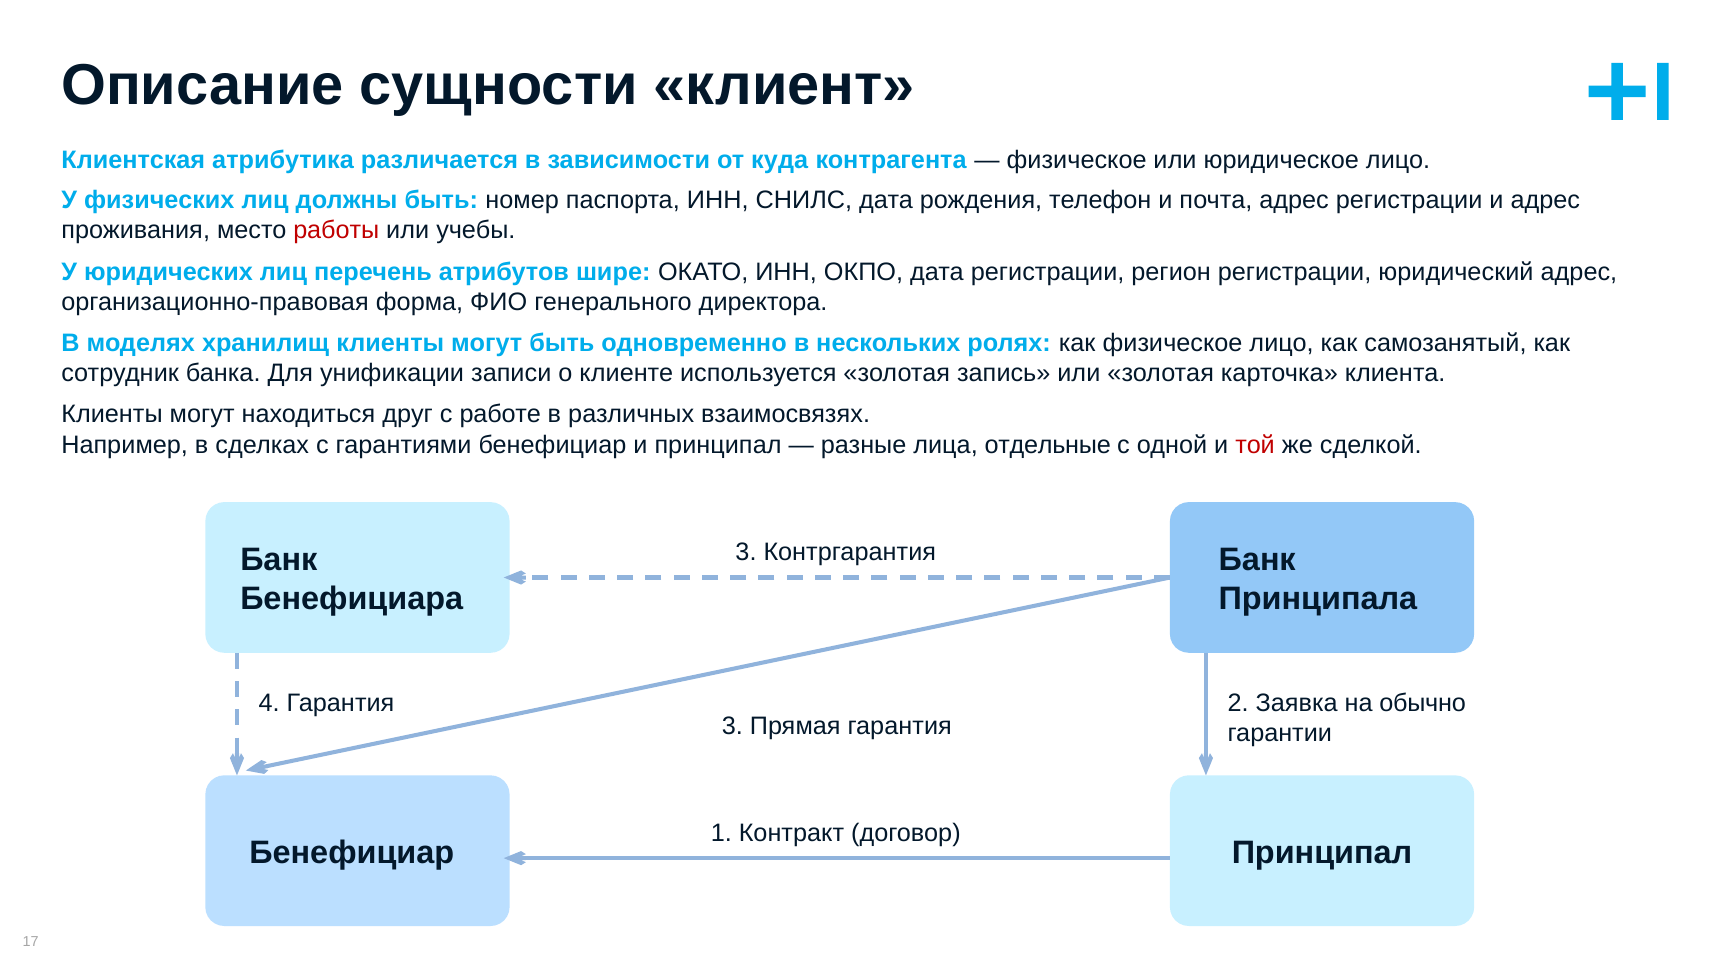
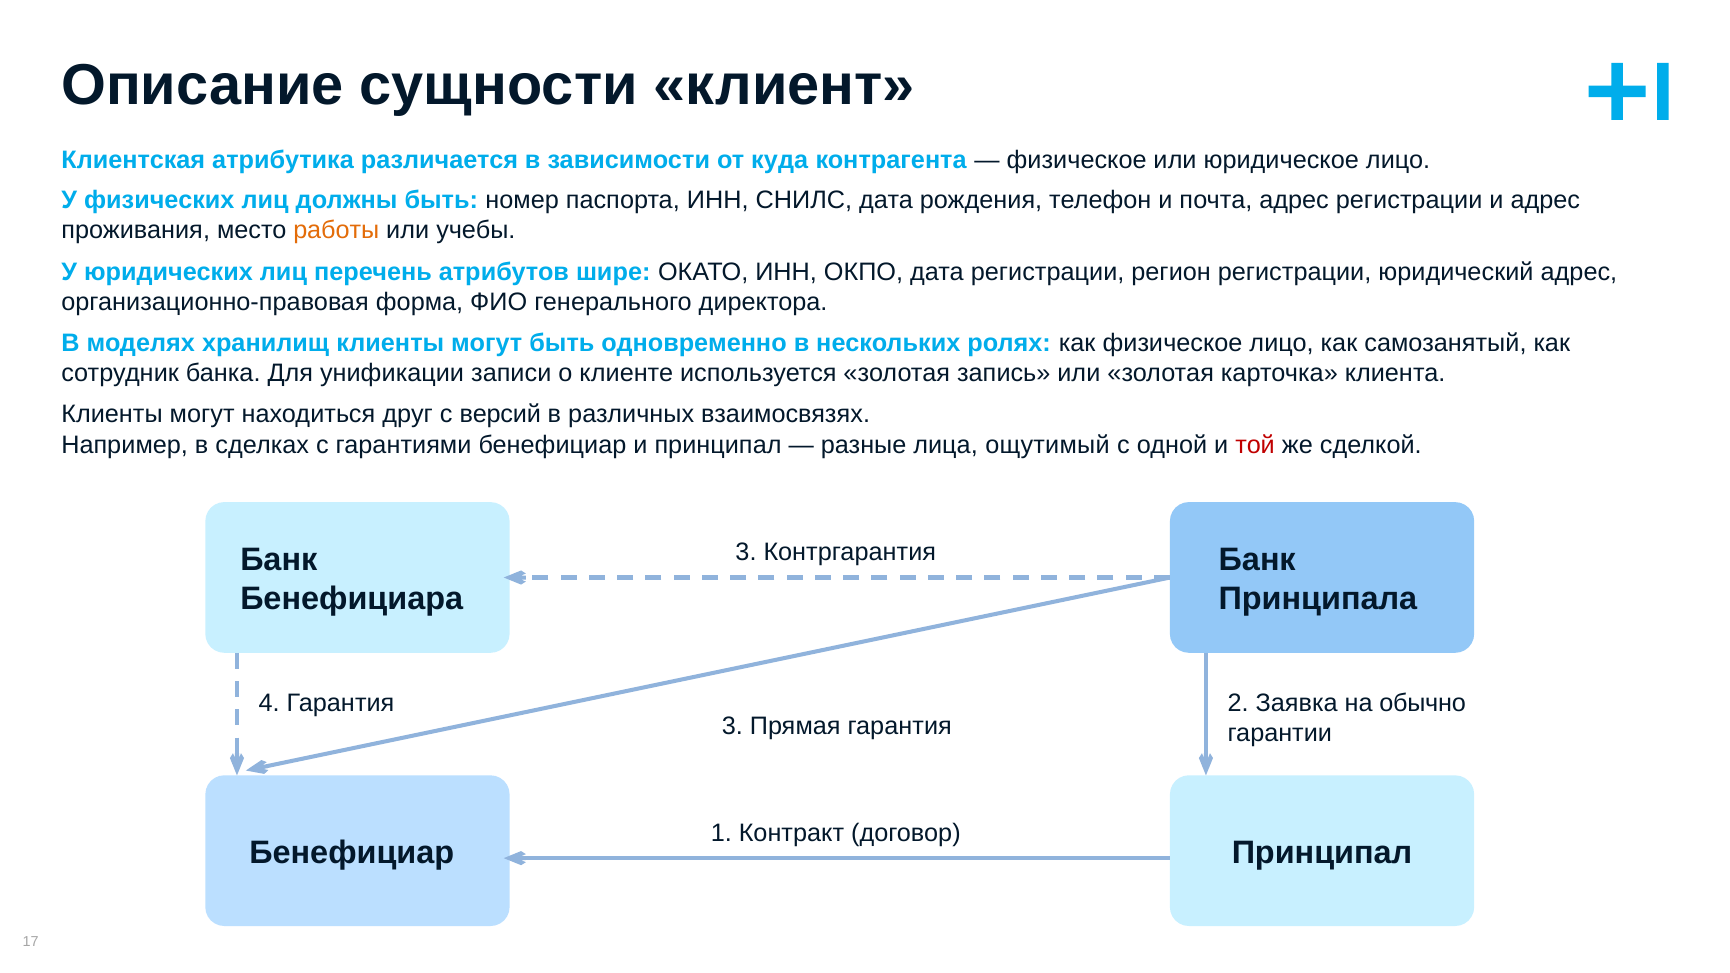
работы colour: red -> orange (336, 231)
работе: работе -> версий (500, 415)
отдельные: отдельные -> ощутимый (1047, 445)
